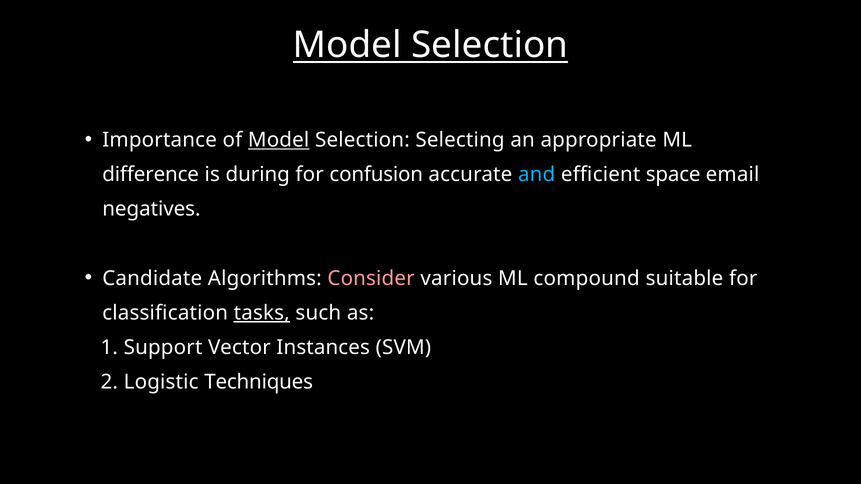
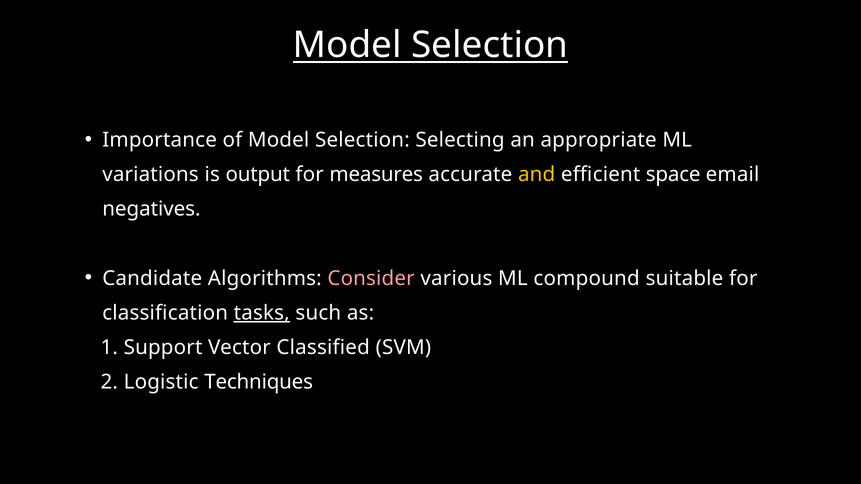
Model underline: present -> none (279, 140)
difference: difference -> variations (151, 175)
during: during -> output (258, 175)
confusion: confusion -> measures (376, 175)
and colour: light blue -> yellow (537, 175)
Instances: Instances -> Classified (323, 348)
